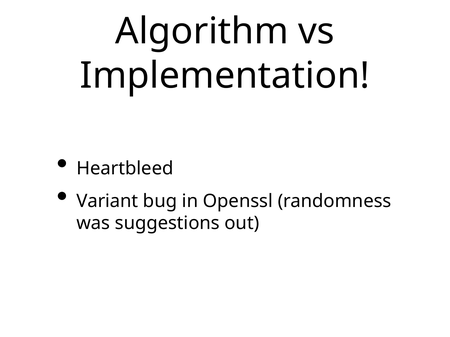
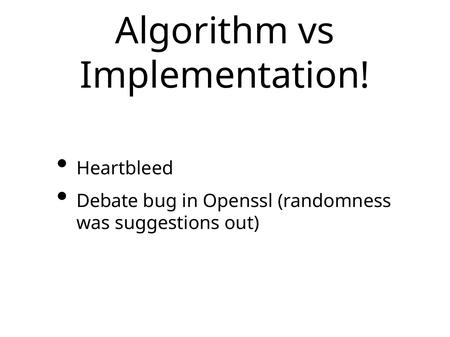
Variant: Variant -> Debate (107, 201)
